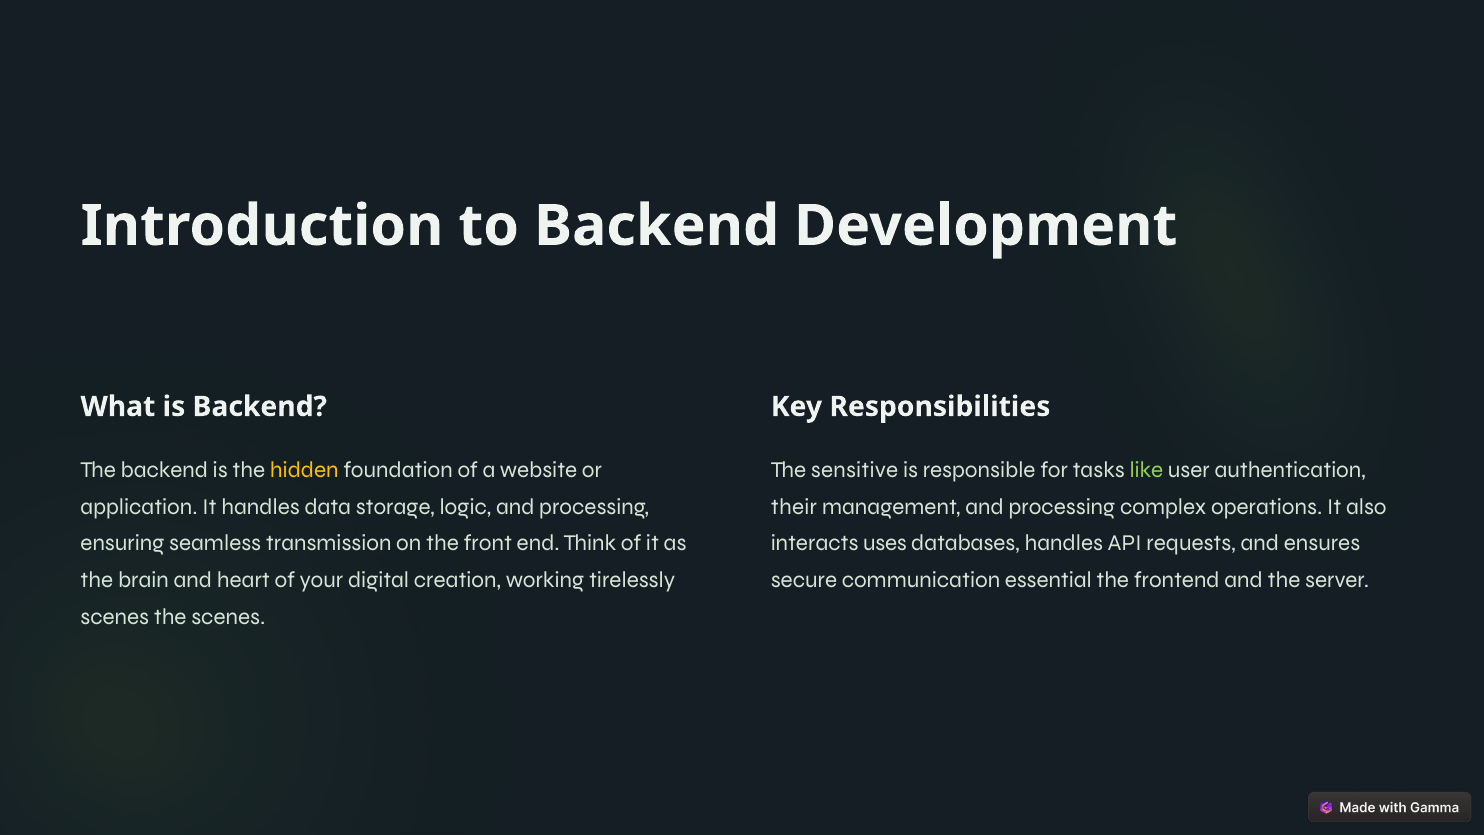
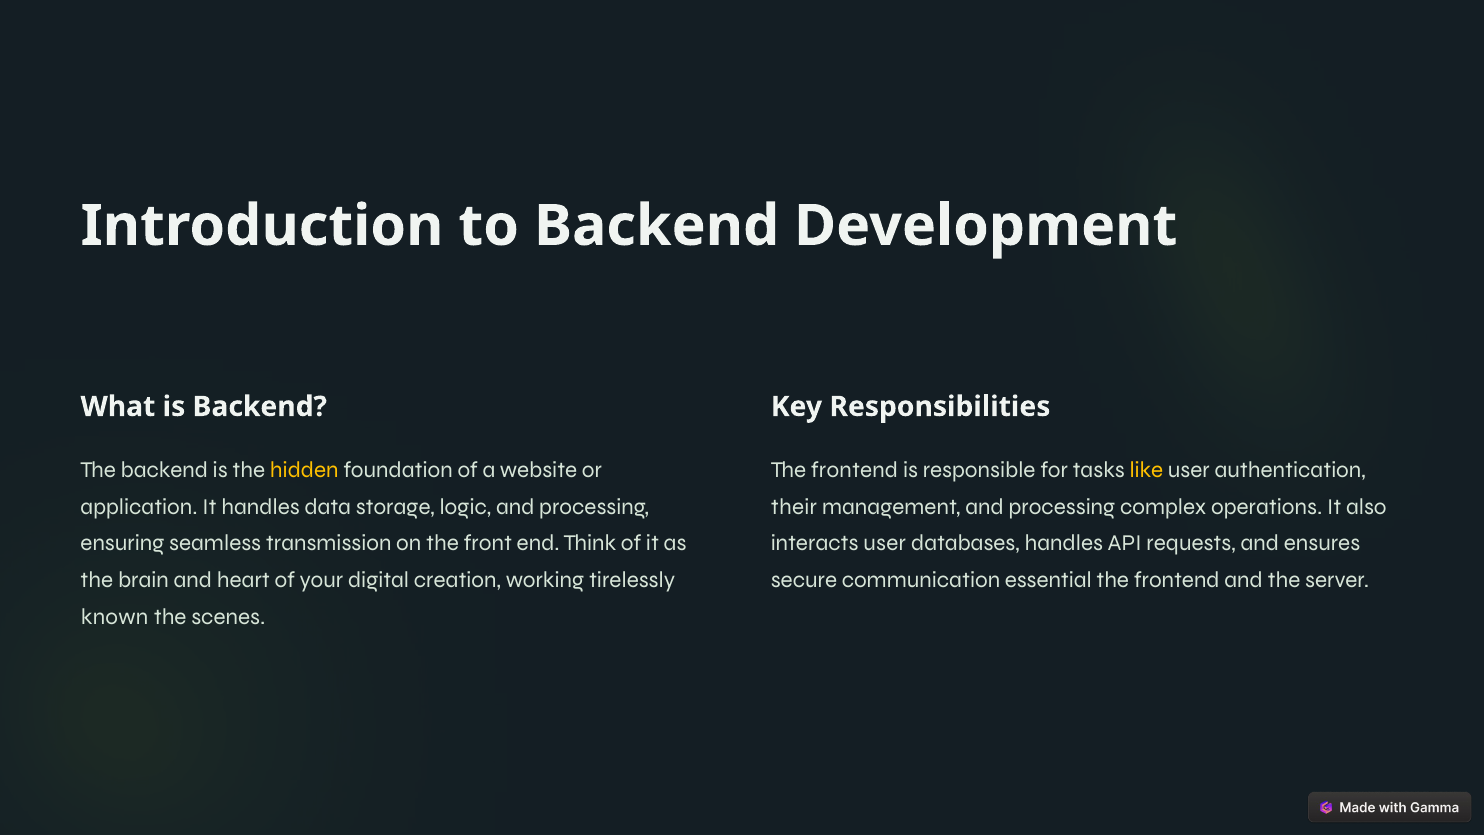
sensitive: sensitive -> frontend (855, 470)
like colour: light green -> yellow (1146, 470)
interacts uses: uses -> user (885, 543)
scenes: scenes -> known (115, 617)
